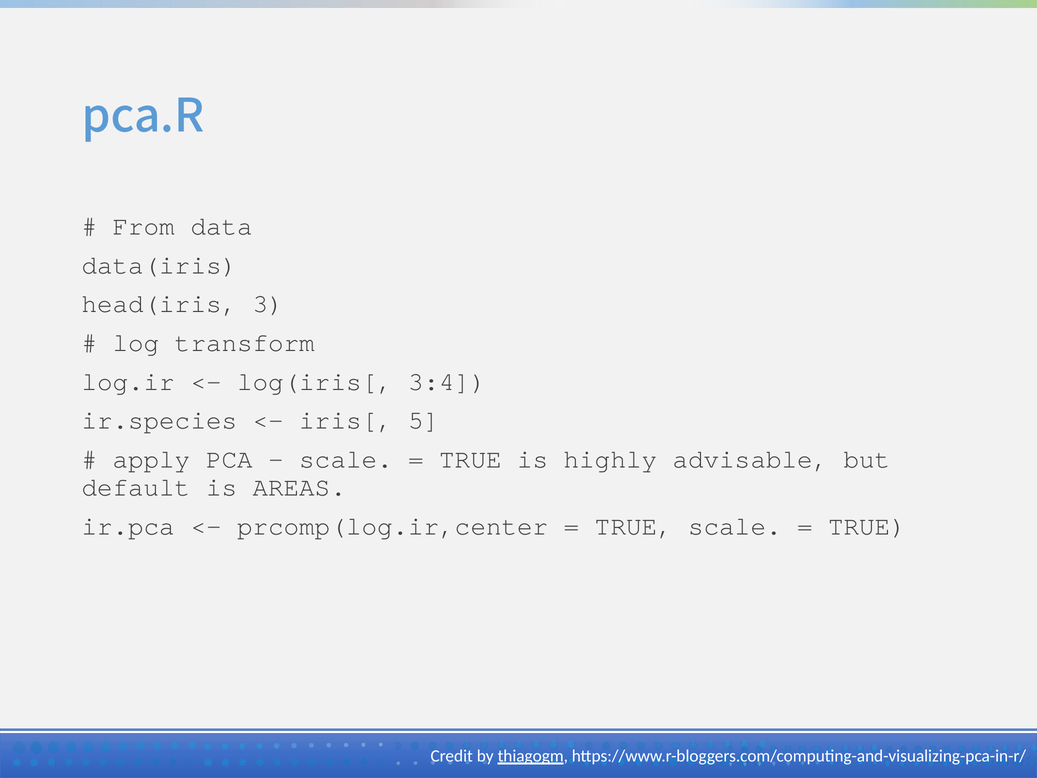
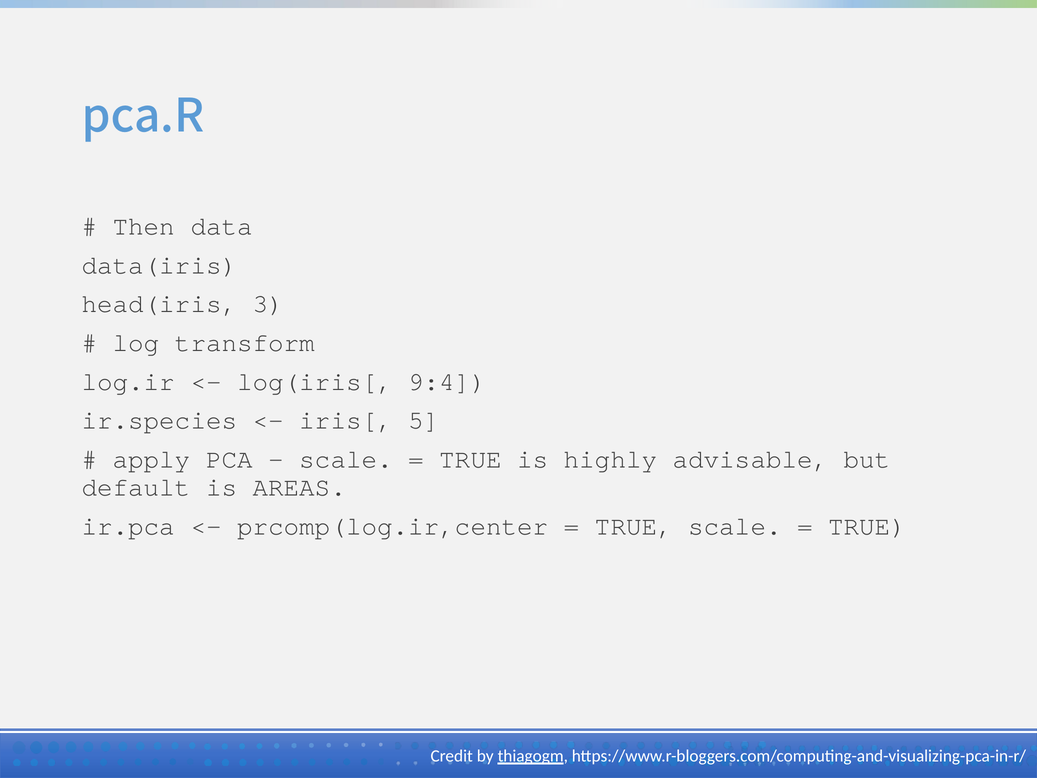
From: From -> Then (144, 226)
3:4: 3:4 -> 9:4 (447, 381)
